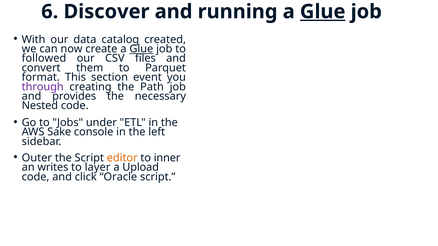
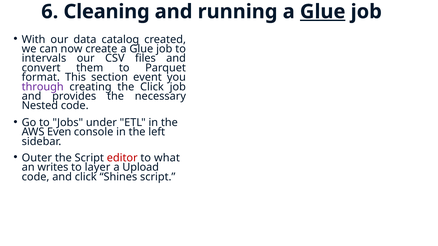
Discover: Discover -> Cleaning (107, 12)
Glue underline: present -> none (141, 49)
followed: followed -> intervals (44, 58)
the Path: Path -> Click (152, 87)
Sake: Sake -> Even (59, 132)
editor colour: orange -> red (122, 158)
inner: inner -> what (167, 158)
Oracle: Oracle -> Shines (118, 177)
